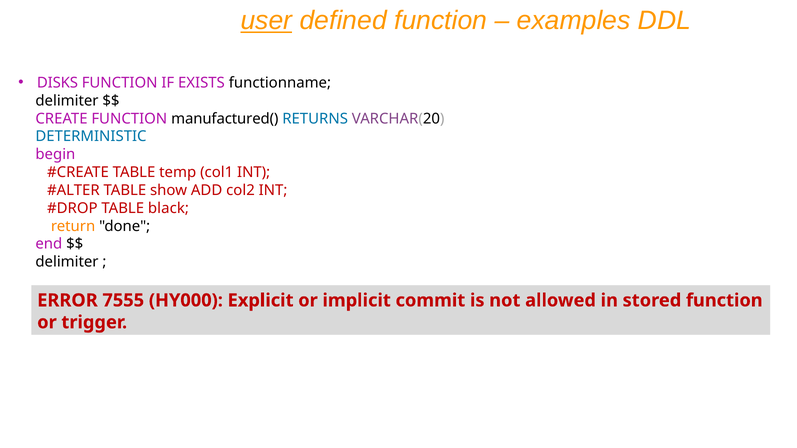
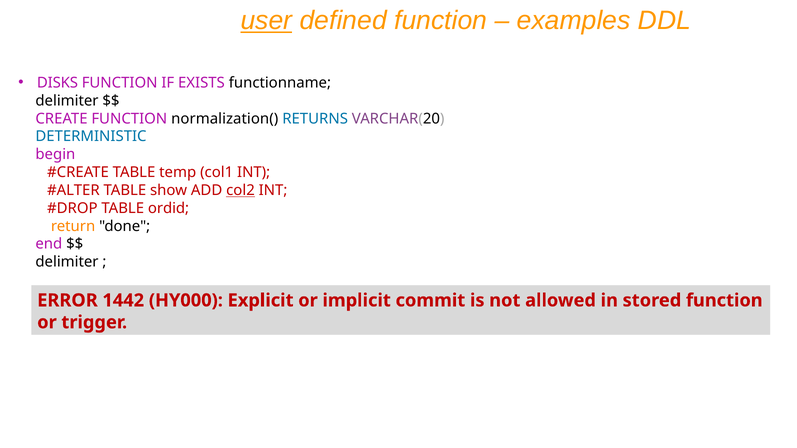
manufactured(: manufactured( -> normalization( (225, 119)
col2 underline: none -> present (240, 190)
black: black -> ordid (169, 208)
7555: 7555 -> 1442 (123, 301)
